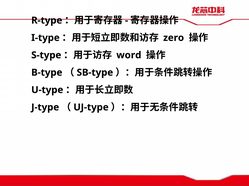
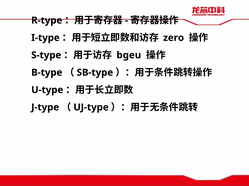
word: word -> bgeu (129, 55)
